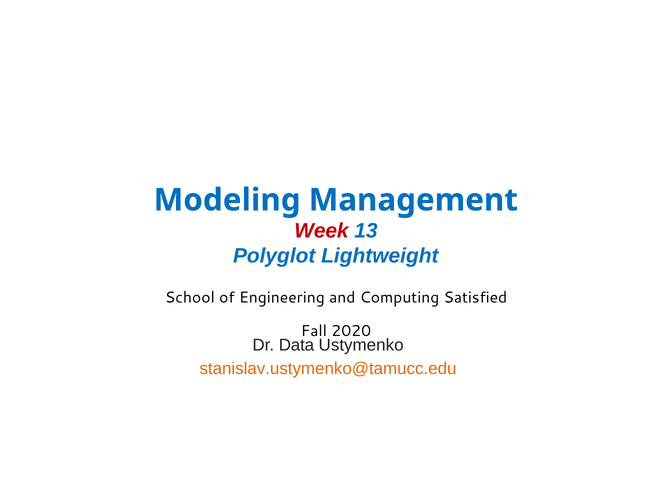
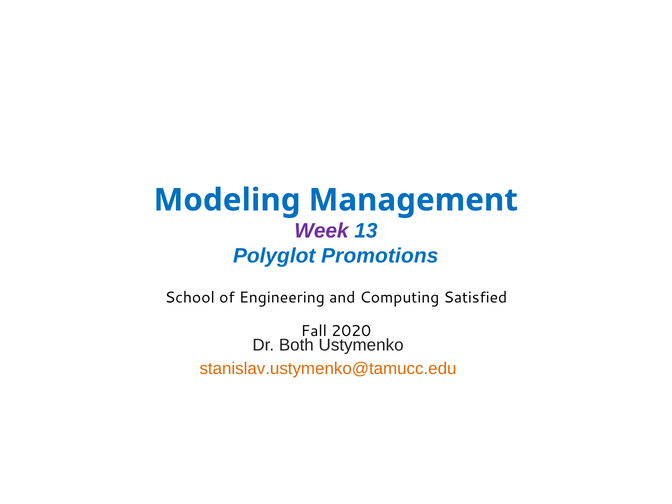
Week colour: red -> purple (321, 231)
Lightweight: Lightweight -> Promotions (380, 256)
Data: Data -> Both (296, 345)
